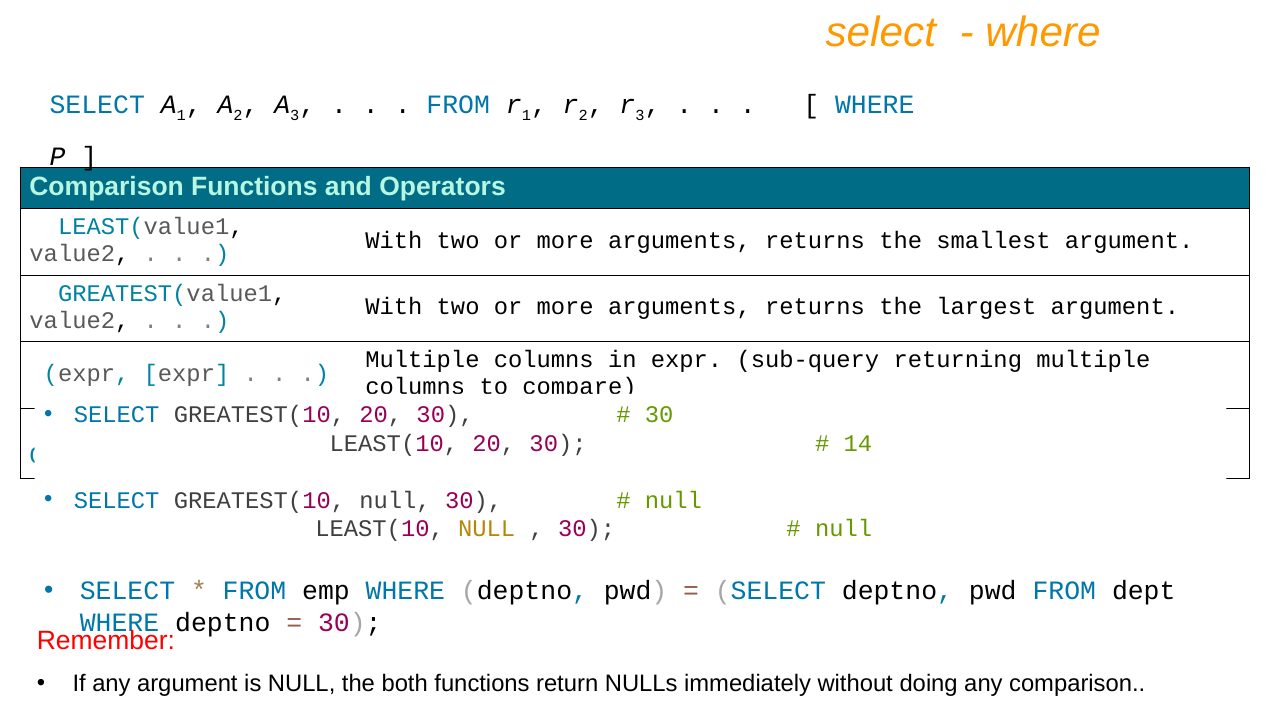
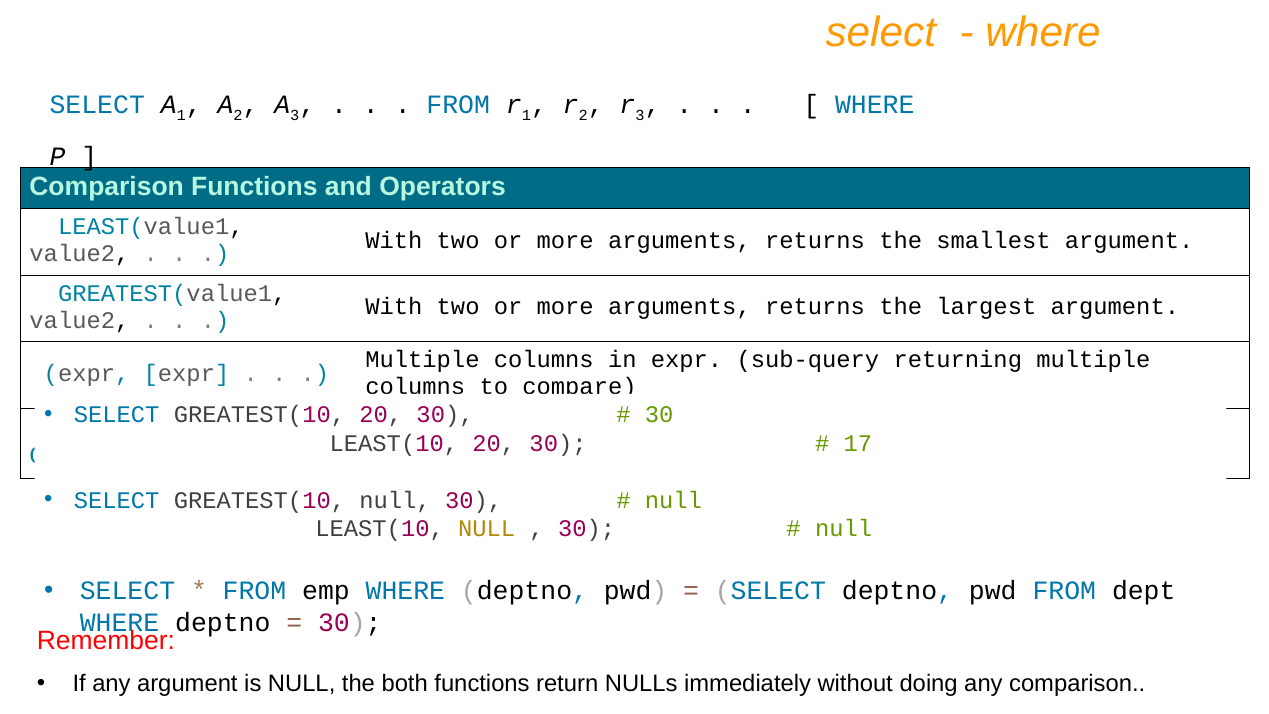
14: 14 -> 17 (858, 443)
